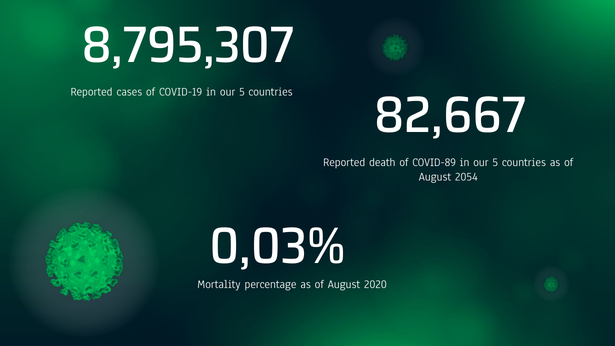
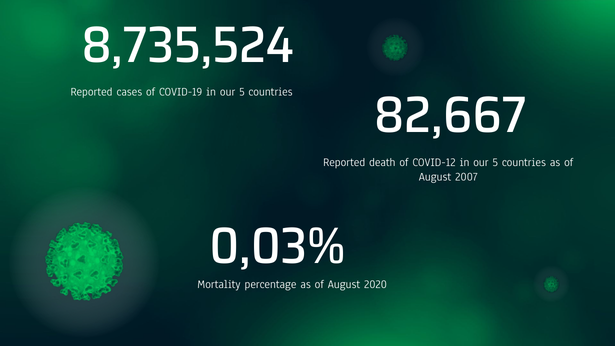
8,795,307: 8,795,307 -> 8,735,524 (188, 45)
COVID-89: COVID-89 -> COVID-12 (434, 162)
2054: 2054 -> 2007 (466, 177)
